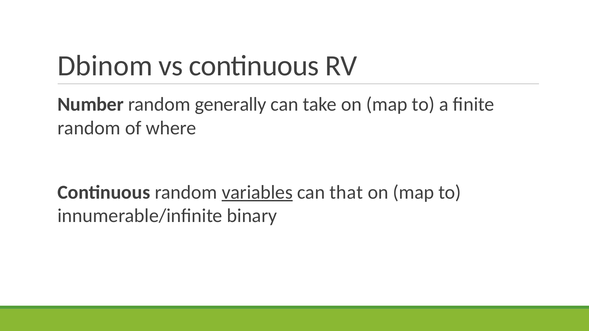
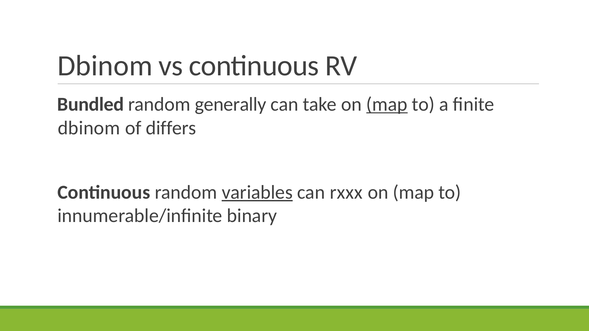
Number: Number -> Bundled (91, 105)
map underline: none -> present (387, 105)
random: random -> dbinom (89, 128)
where: where -> differs (171, 128)
that: that -> rxxx (346, 192)
